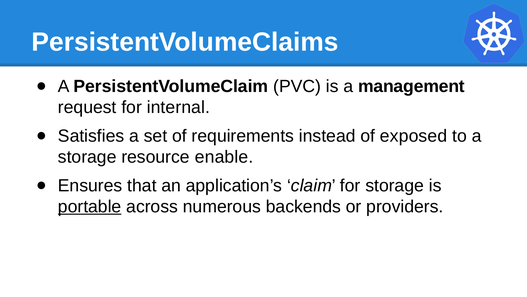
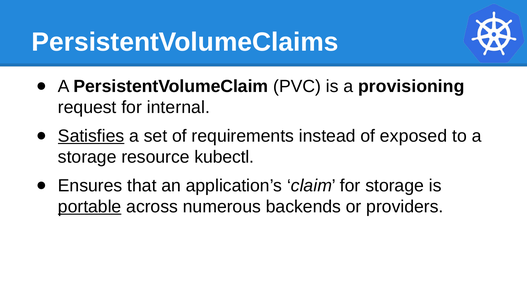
management: management -> provisioning (411, 86)
Satisfies underline: none -> present (91, 136)
enable: enable -> kubectl (224, 157)
